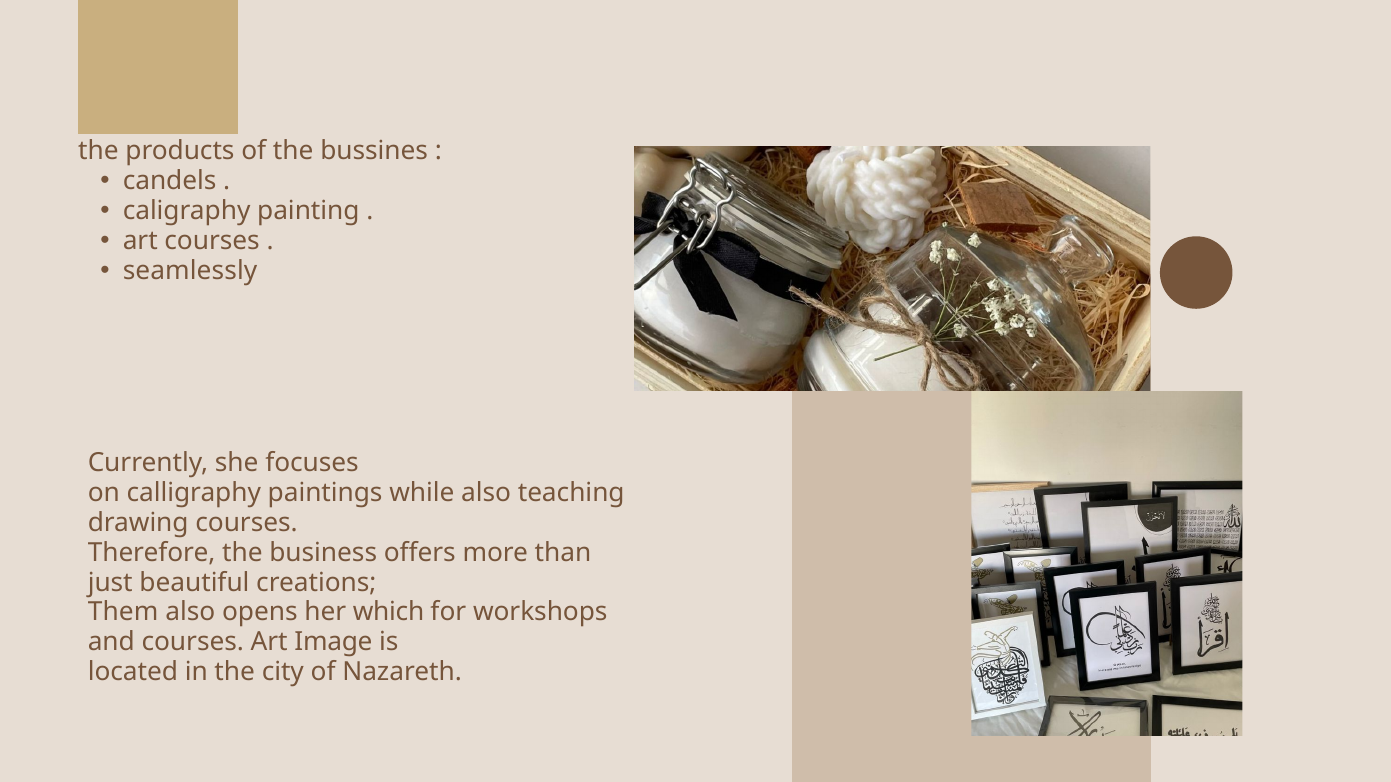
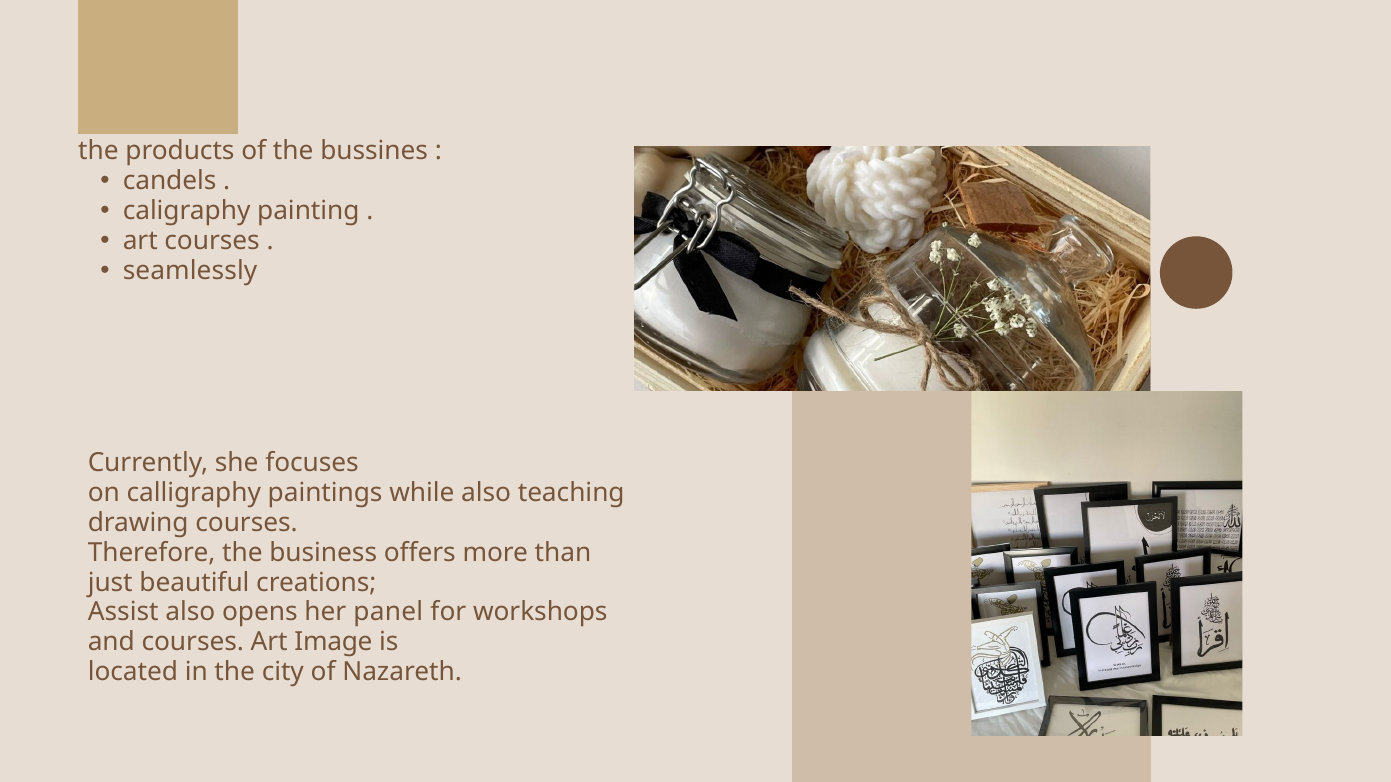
Them: Them -> Assist (123, 613)
which: which -> panel (388, 613)
